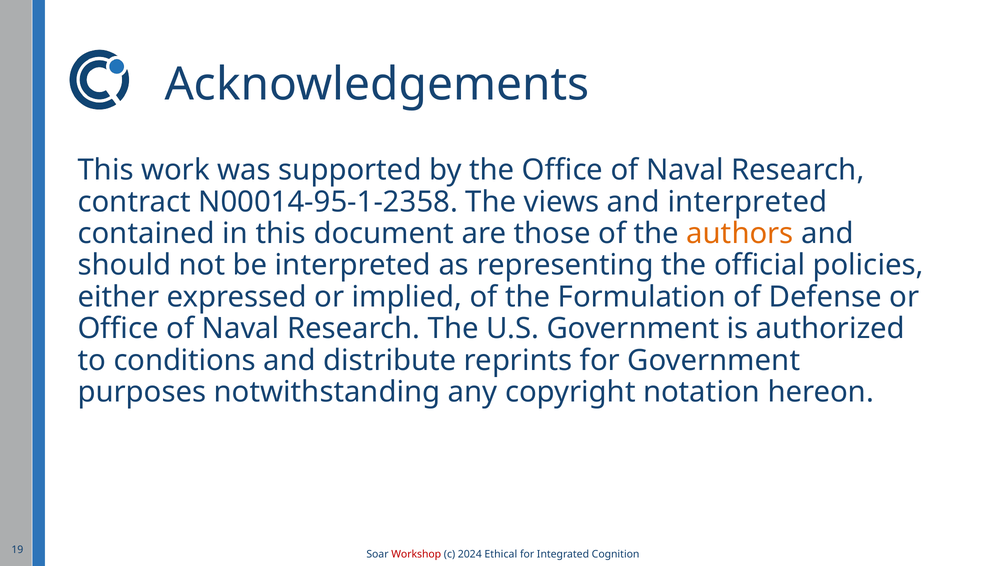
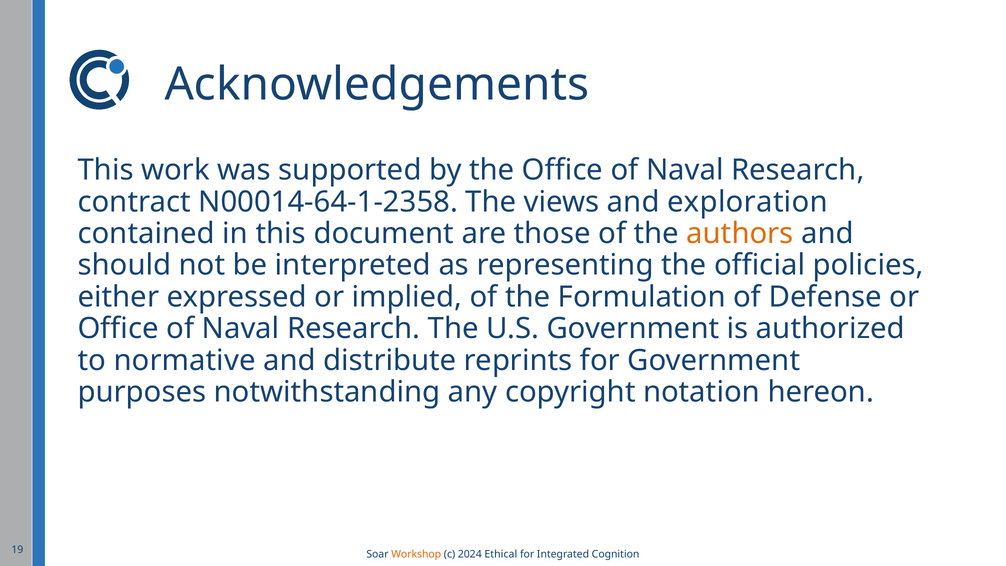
N00014-95-1-2358: N00014-95-1-2358 -> N00014-64-1-2358 (328, 202)
and interpreted: interpreted -> exploration (748, 202)
conditions: conditions -> normative (185, 360)
Workshop colour: red -> orange (416, 554)
